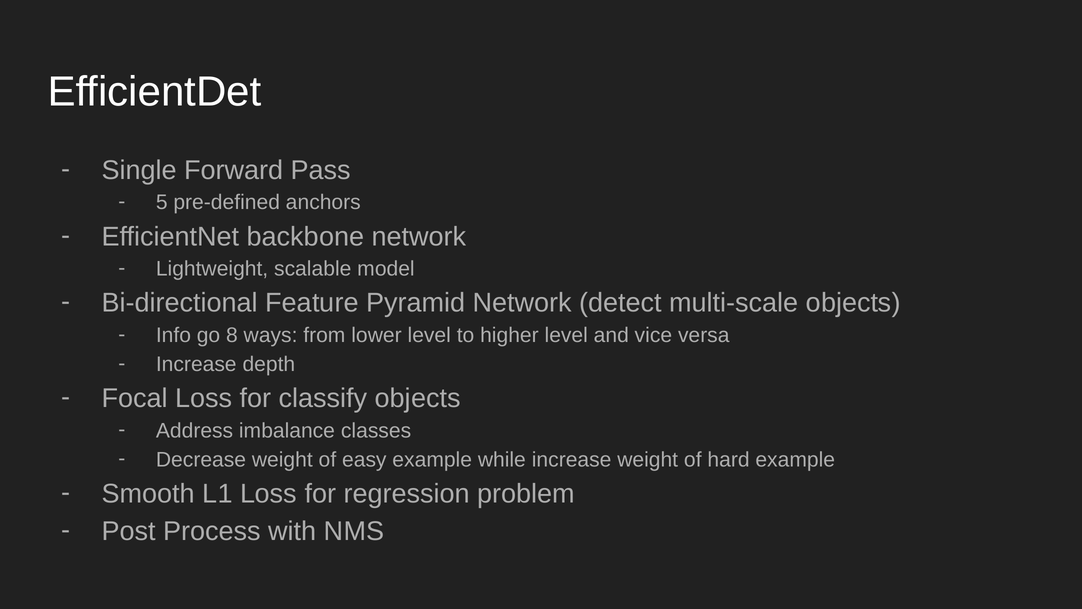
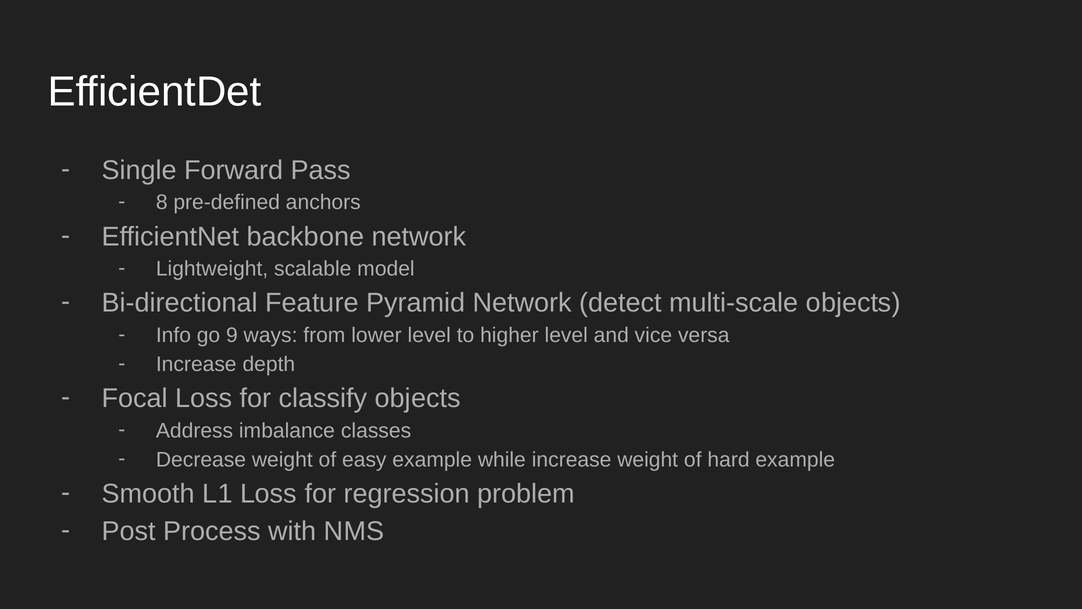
5: 5 -> 8 (162, 202)
8: 8 -> 9 (232, 335)
